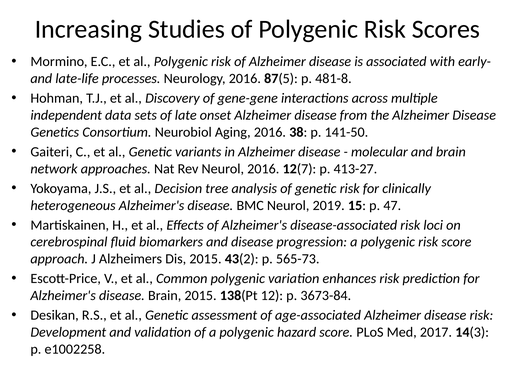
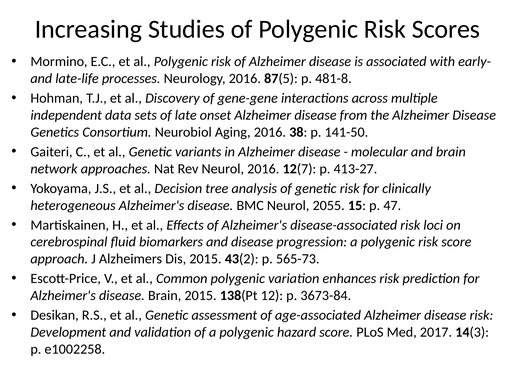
2019: 2019 -> 2055 (329, 205)
